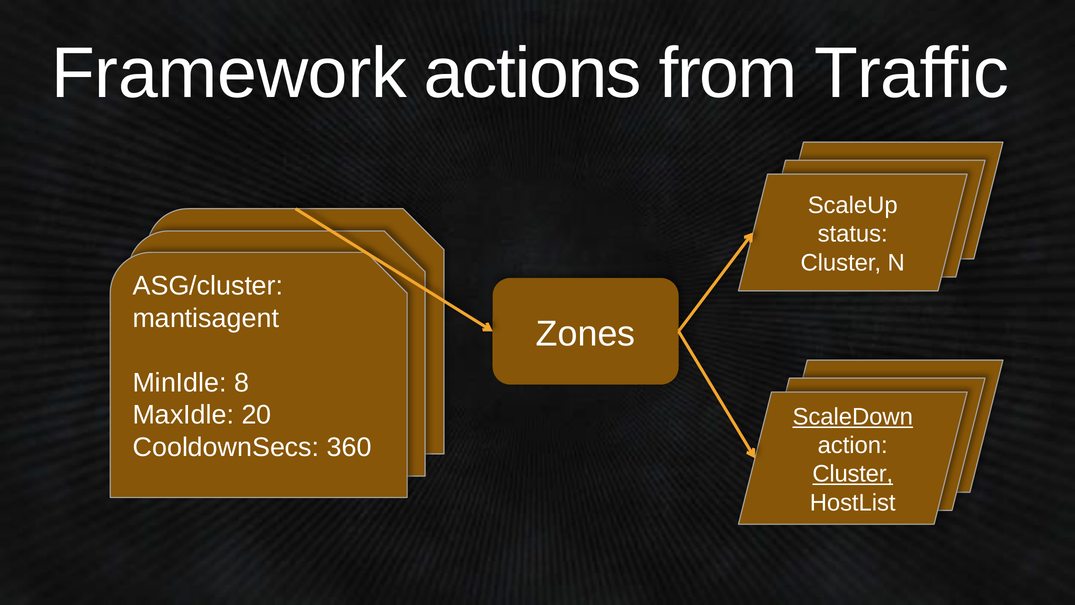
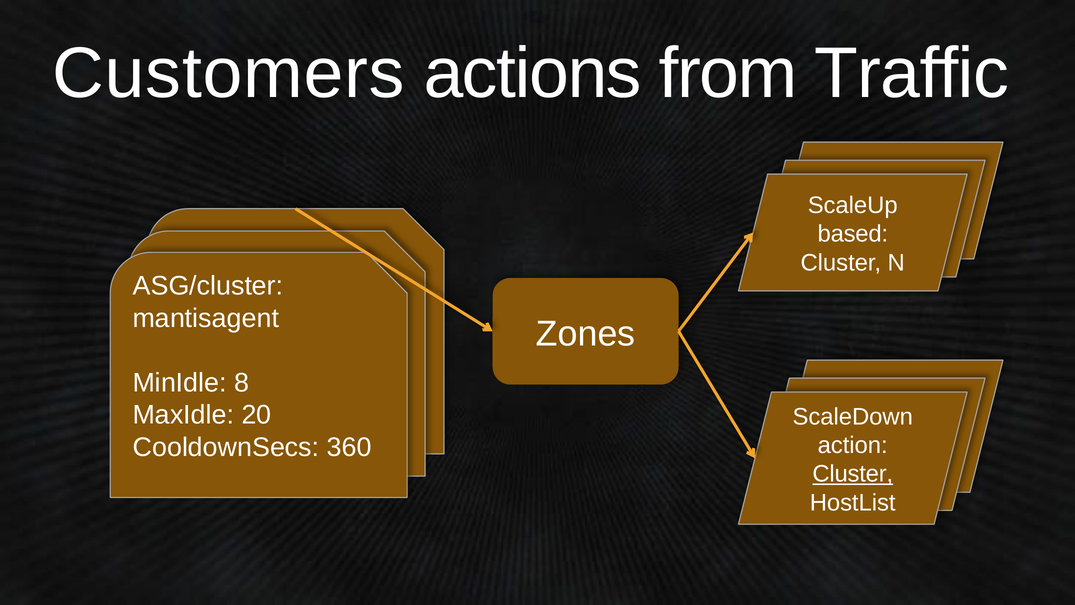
Framework: Framework -> Customers (228, 74)
status: status -> based (853, 234)
ScaleDown underline: present -> none (853, 417)
